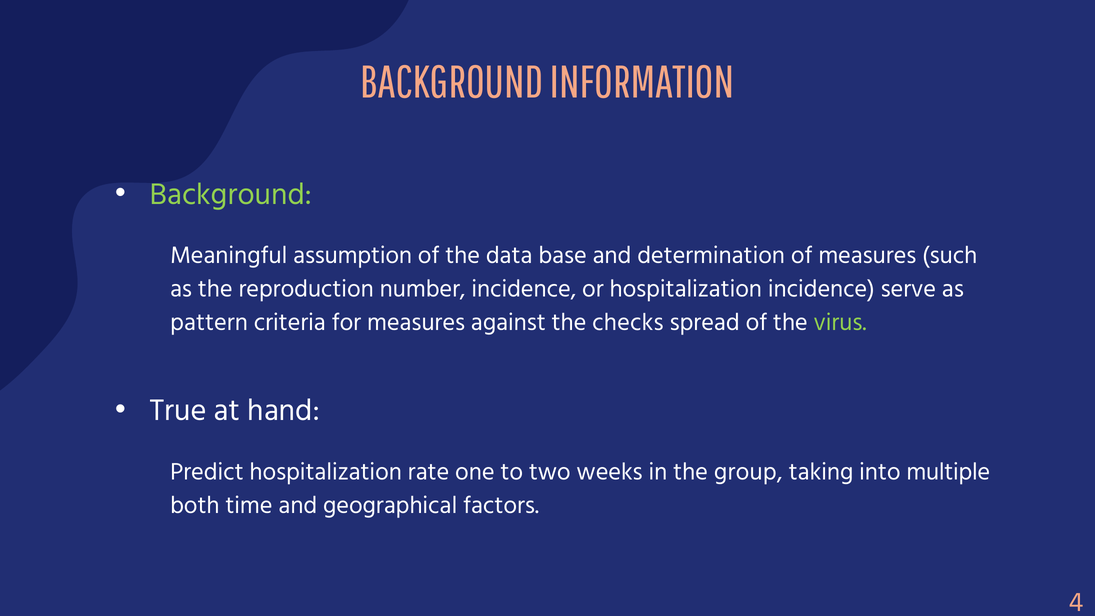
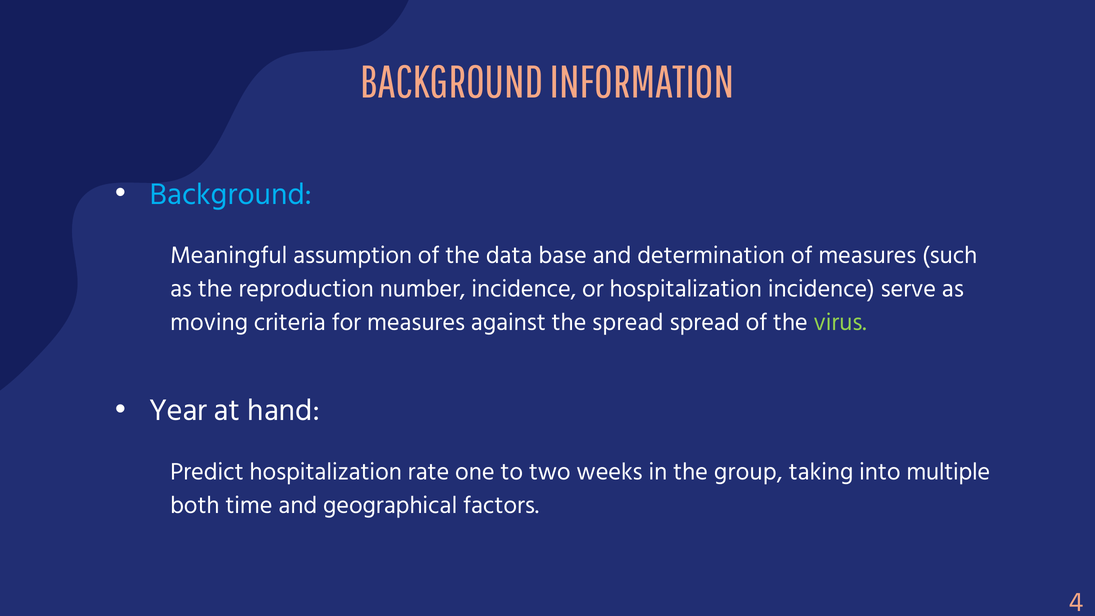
Background colour: light green -> light blue (231, 194)
pattern: pattern -> moving (209, 322)
the checks: checks -> spread (628, 322)
True: True -> Year (178, 410)
